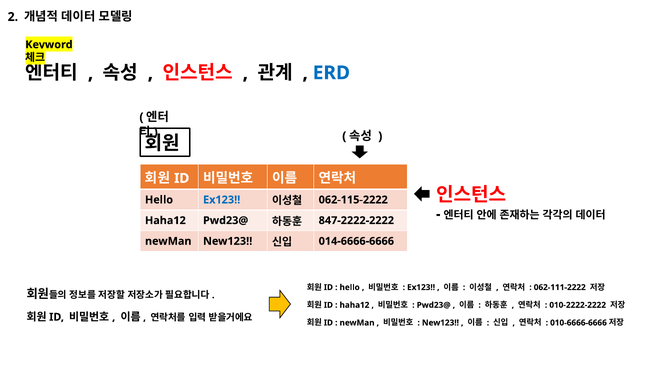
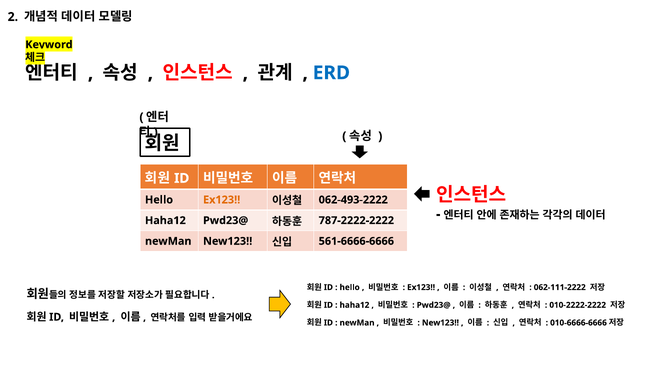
Ex123 colour: blue -> orange (222, 199)
062-115-2222: 062-115-2222 -> 062-493-2222 (353, 199)
847-2222-2222: 847-2222-2222 -> 787-2222-2222 (356, 220)
014-6666-6666: 014-6666-6666 -> 561-6666-6666 (356, 241)
